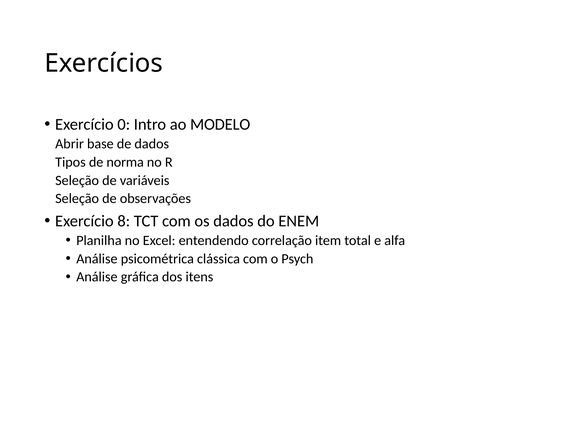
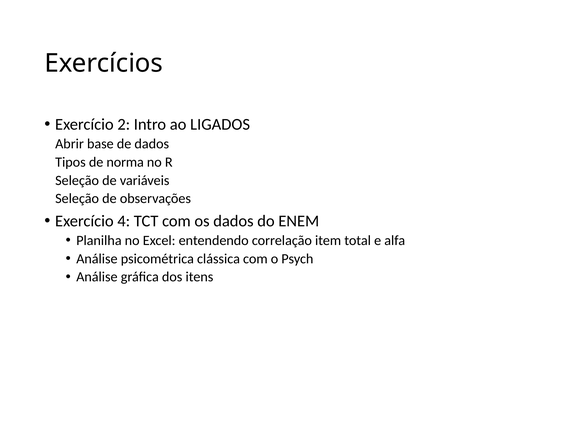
0: 0 -> 2 (124, 124)
MODELO: MODELO -> LIGADOS (220, 124)
8: 8 -> 4 (124, 221)
